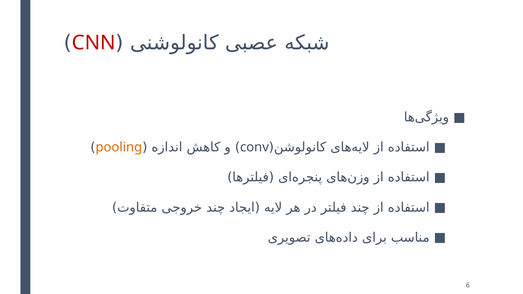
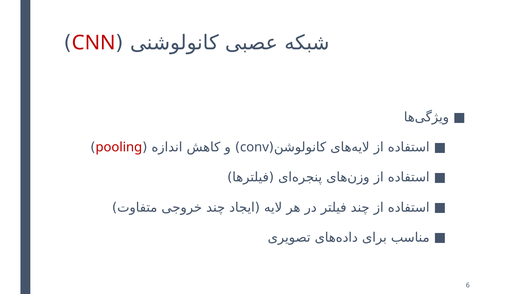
pooling colour: orange -> red (119, 147)
